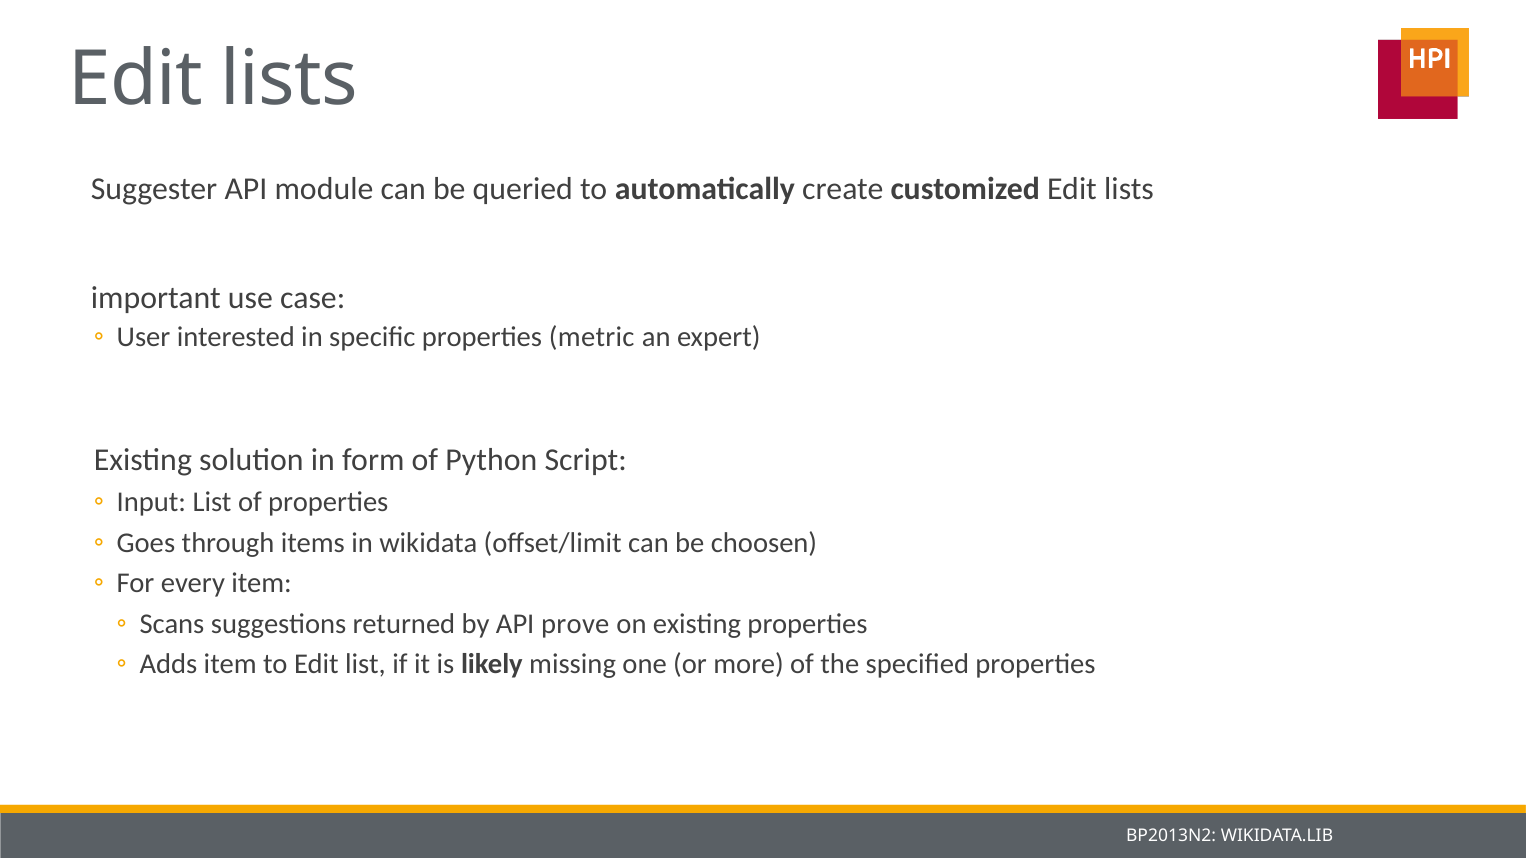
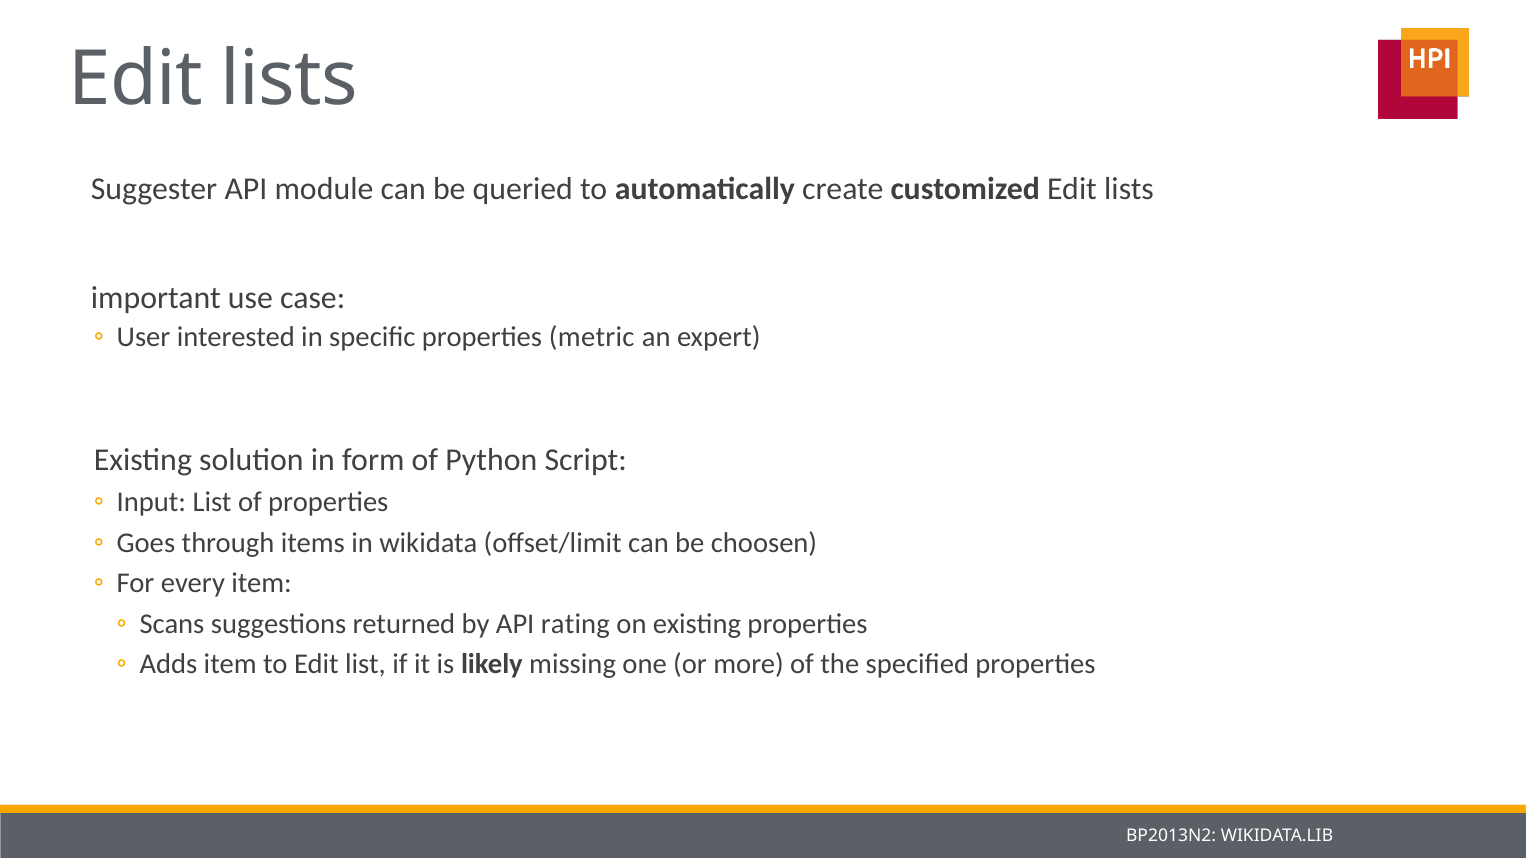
prove: prove -> rating (575, 624)
